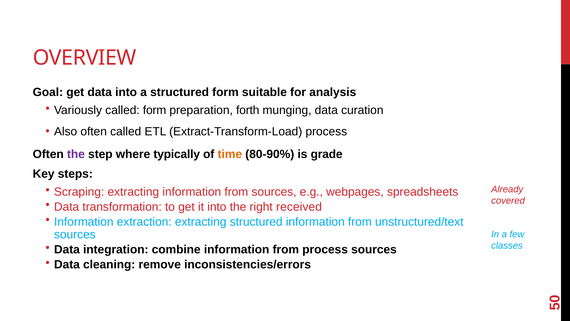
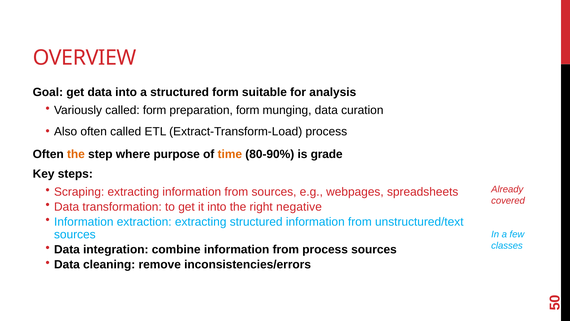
preparation forth: forth -> form (248, 110)
the colour: purple -> orange (76, 154)
typically: typically -> purpose (177, 154)
received: received -> negative (299, 207)
